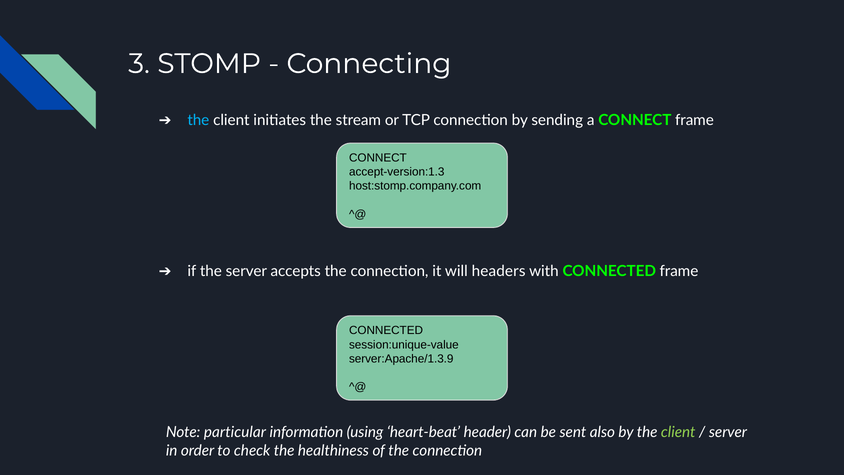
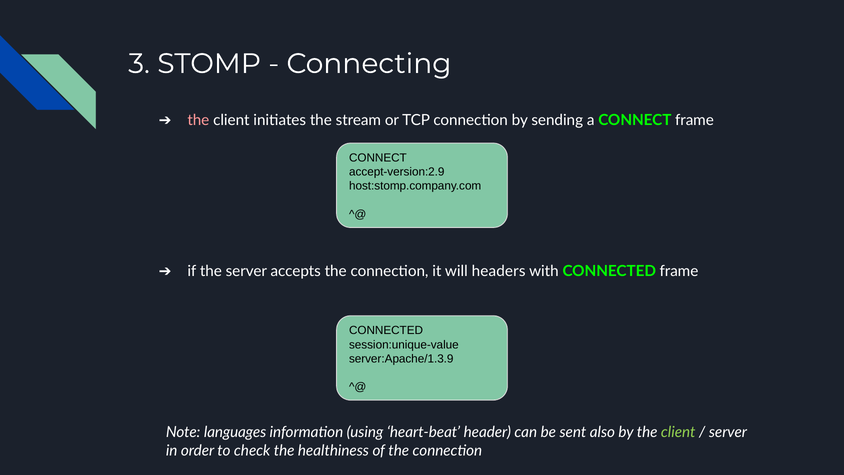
the colour: light blue -> pink (198, 120)
accept-version:1.3: accept-version:1.3 -> accept-version:2.9 (397, 172)
particular: particular -> languages (235, 432)
